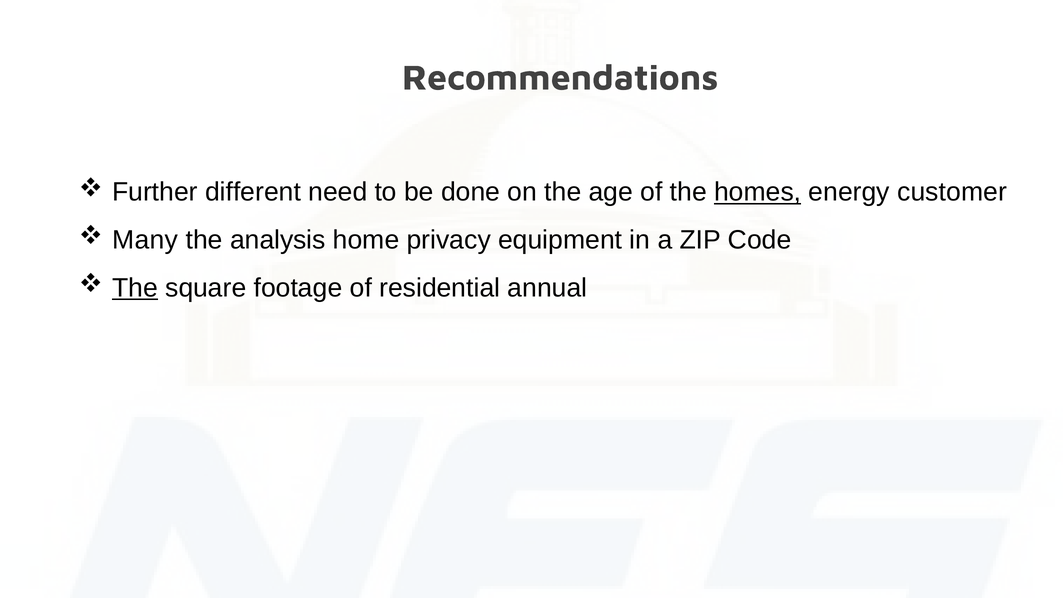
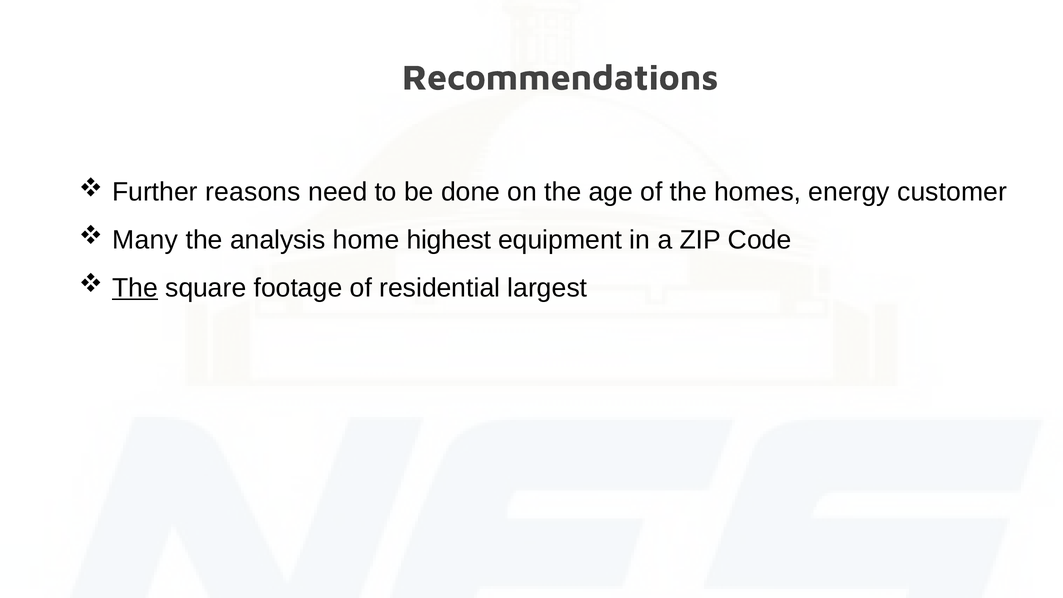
different: different -> reasons (253, 192)
homes underline: present -> none (758, 192)
privacy: privacy -> highest (449, 240)
annual: annual -> largest (547, 288)
